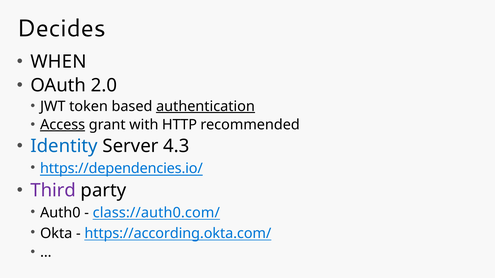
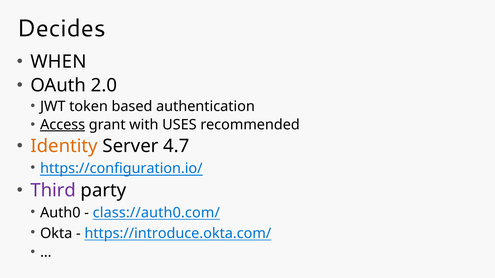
authentication underline: present -> none (205, 106)
HTTP: HTTP -> USES (179, 125)
Identity colour: blue -> orange (64, 146)
4.3: 4.3 -> 4.7 (176, 146)
https://dependencies.io/: https://dependencies.io/ -> https://configuration.io/ (121, 169)
https://according.okta.com/: https://according.okta.com/ -> https://introduce.okta.com/ (178, 234)
